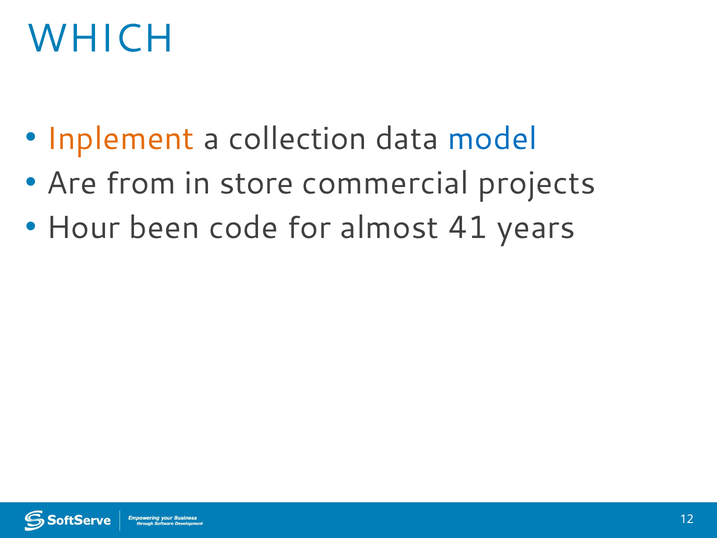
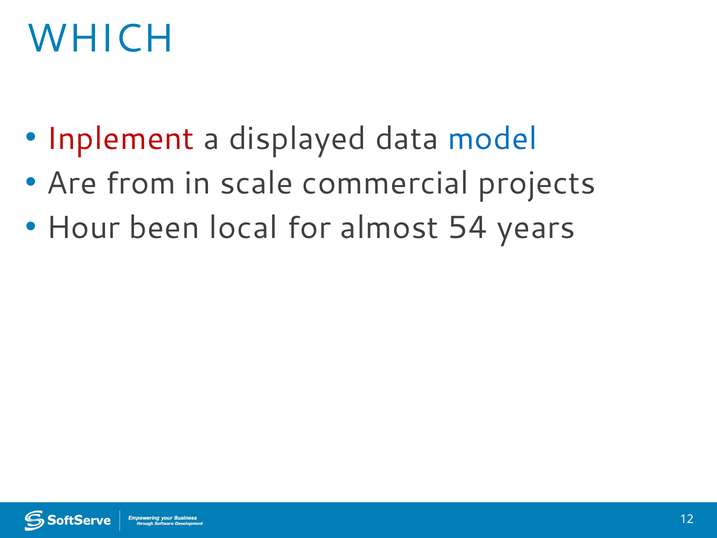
Inplement colour: orange -> red (120, 138)
collection: collection -> displayed (297, 138)
store: store -> scale (256, 183)
code: code -> local (243, 228)
41: 41 -> 54 (468, 228)
